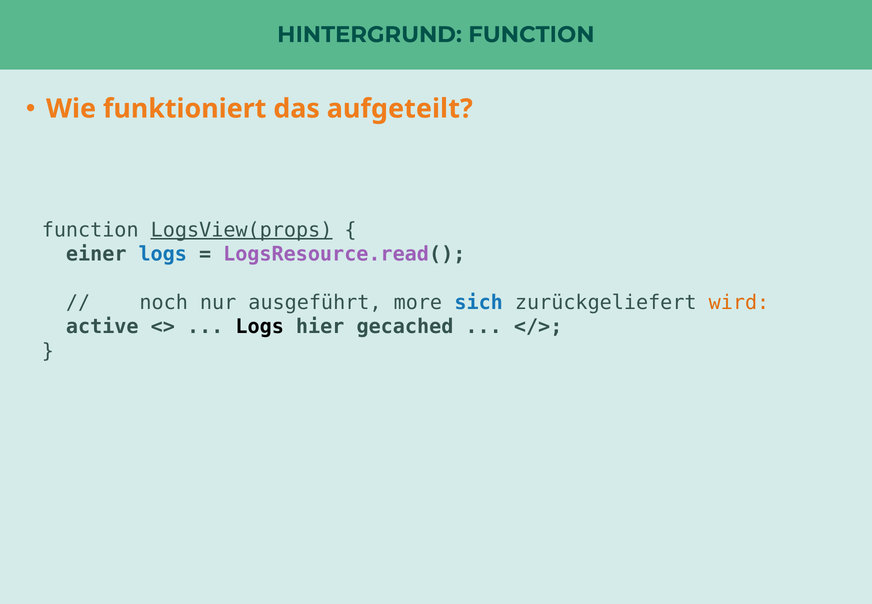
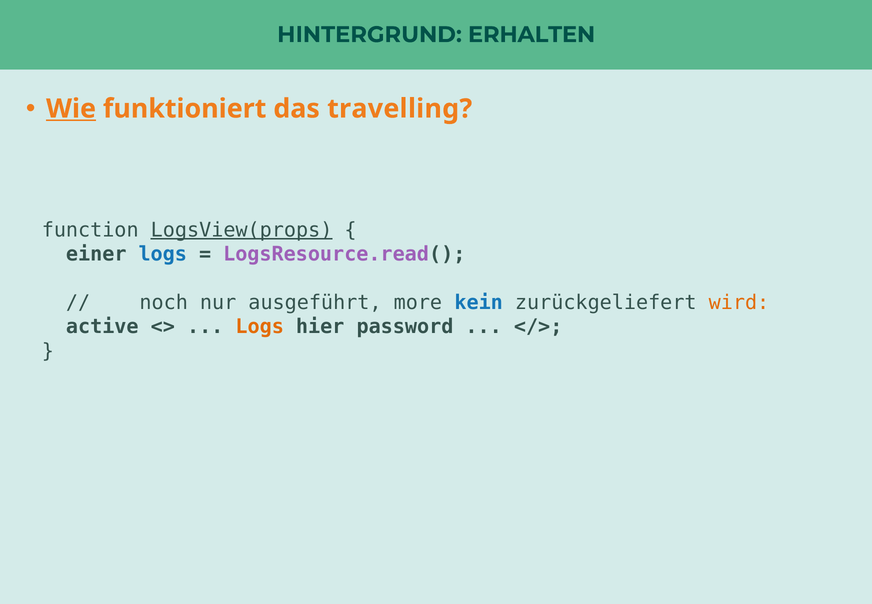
HINTERGRUND FUNCTION: FUNCTION -> ERHALTEN (532, 35)
Wie underline: none -> present (71, 109)
aufgeteilt: aufgeteilt -> travelling (400, 109)
sich: sich -> kein (479, 302)
Logs colour: black -> orange (260, 327)
gecached: gecached -> password (405, 327)
